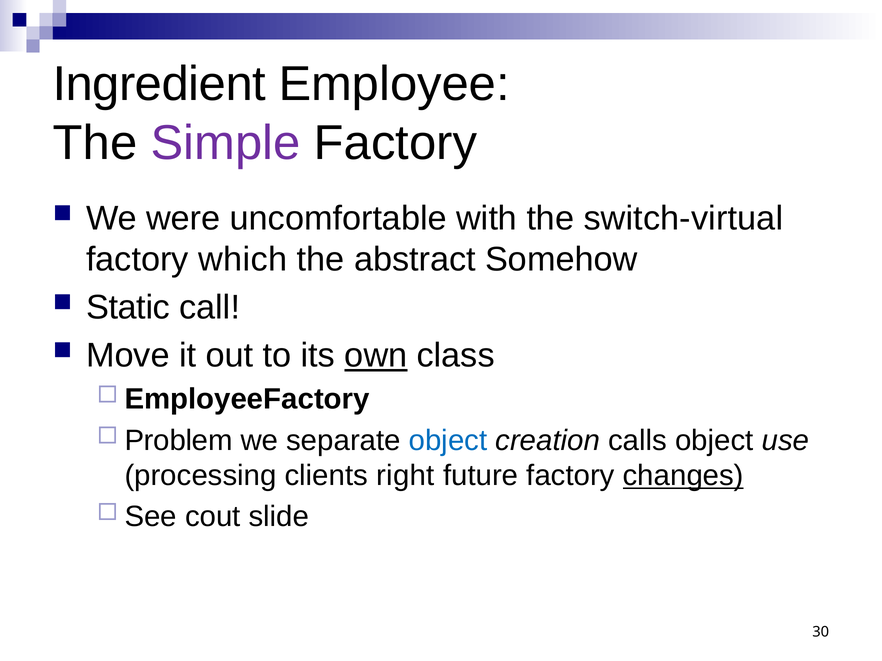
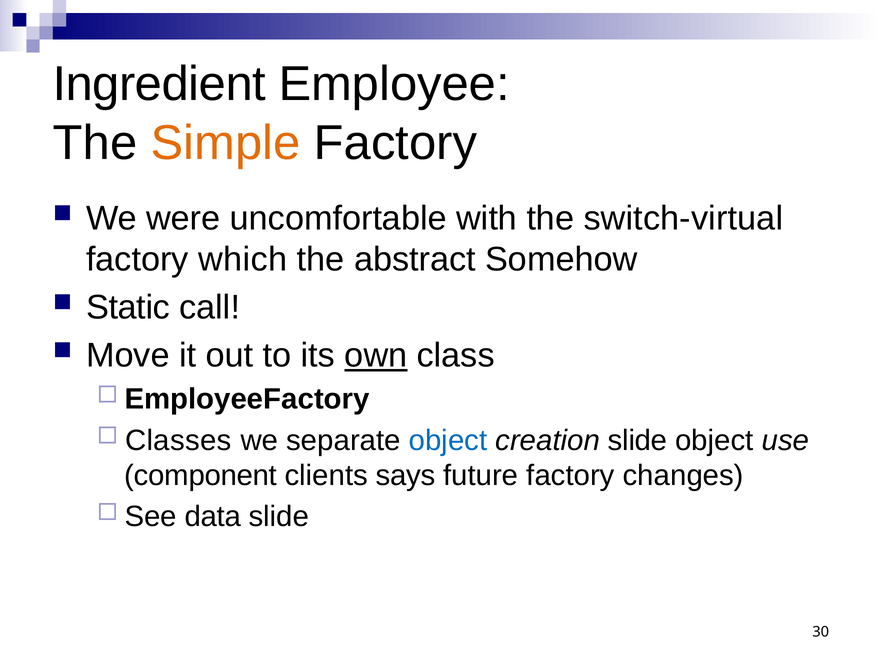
Simple colour: purple -> orange (226, 143)
Problem: Problem -> Classes (178, 441)
creation calls: calls -> slide (638, 441)
processing: processing -> component (201, 476)
right: right -> says (406, 476)
changes underline: present -> none (683, 476)
cout: cout -> data (213, 517)
